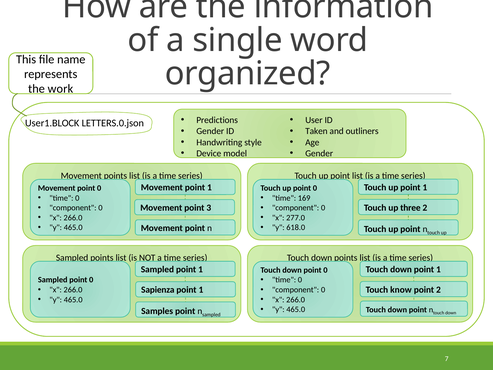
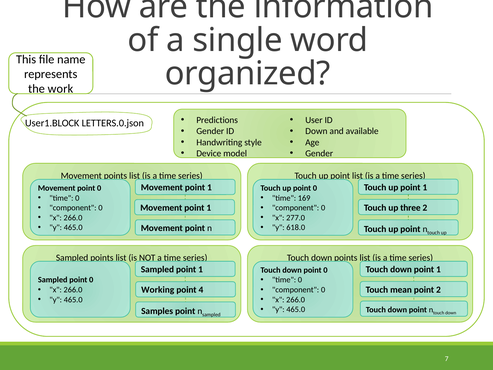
Taken: Taken -> Down (316, 131)
outliners: outliners -> available (362, 131)
3: 3 -> 1 (209, 208)
know: know -> mean (401, 290)
Sapienza: Sapienza -> Working (158, 290)
1: 1 -> 4 (201, 290)
